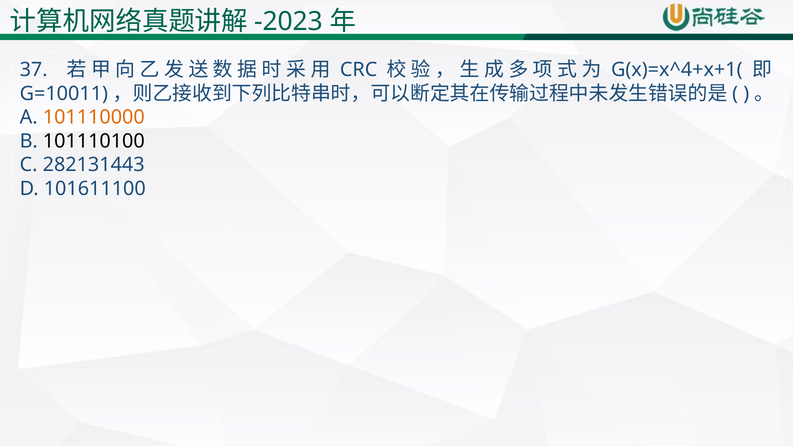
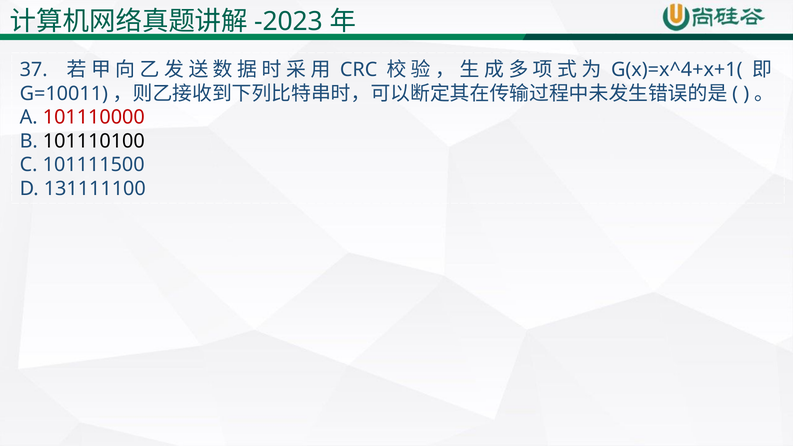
101110000 colour: orange -> red (94, 117)
282131443: 282131443 -> 101111500 (94, 165)
101611100: 101611100 -> 131111100 (95, 189)
